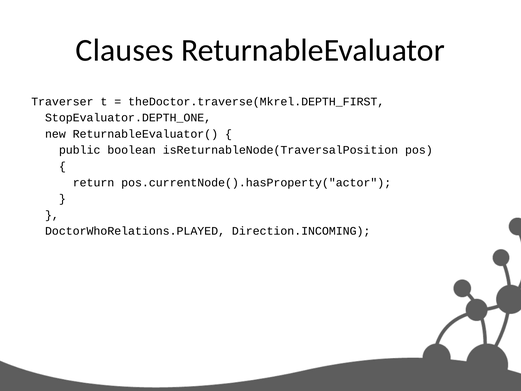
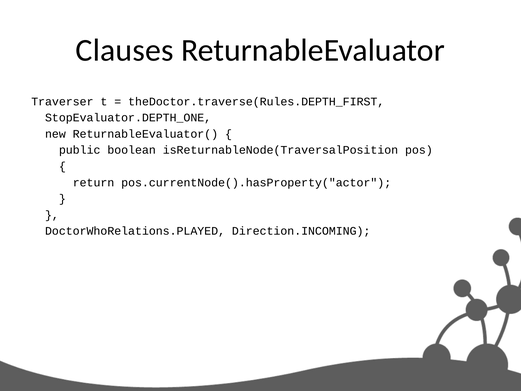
theDoctor.traverse(Mkrel.DEPTH_FIRST: theDoctor.traverse(Mkrel.DEPTH_FIRST -> theDoctor.traverse(Rules.DEPTH_FIRST (256, 102)
